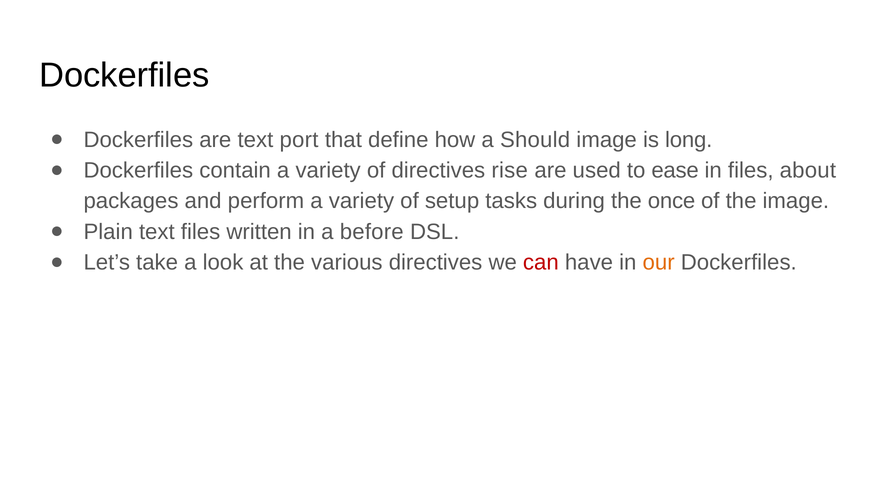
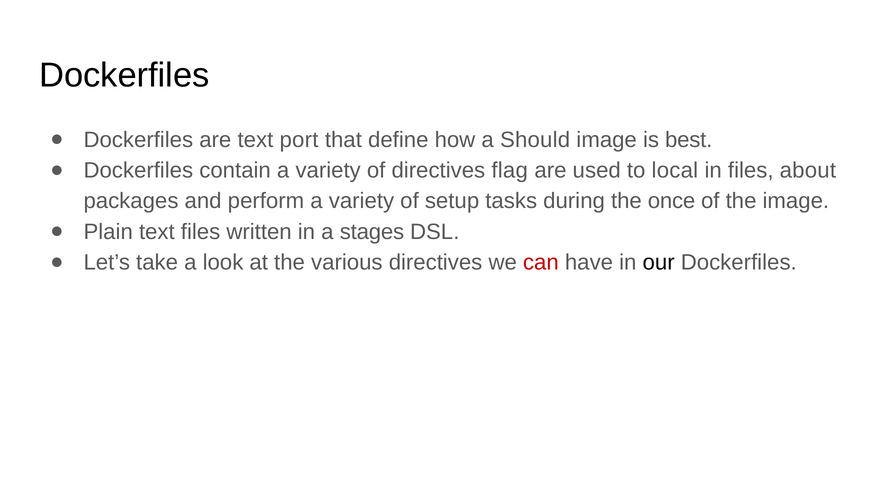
long: long -> best (689, 140)
rise: rise -> flag (510, 170)
ease: ease -> local (675, 170)
before: before -> stages (372, 232)
our colour: orange -> black (659, 262)
